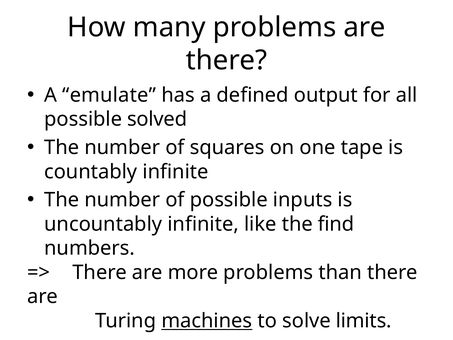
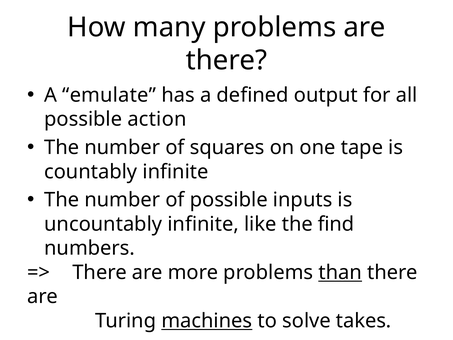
solved: solved -> action (157, 119)
than underline: none -> present (340, 272)
limits: limits -> takes (364, 321)
